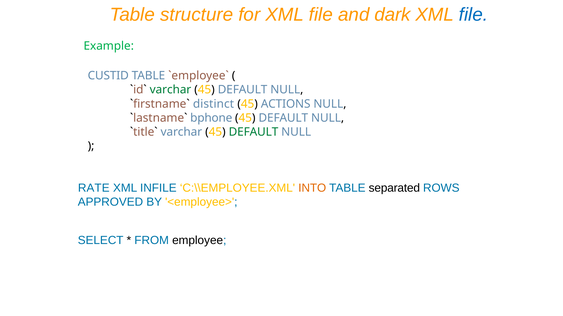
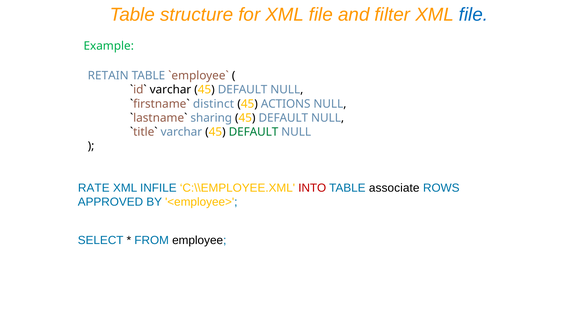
dark: dark -> filter (392, 15)
CUSTID: CUSTID -> RETAIN (108, 76)
varchar colour: green -> black (170, 90)
bphone: bphone -> sharing (211, 118)
INTO colour: orange -> red (312, 188)
separated: separated -> associate (394, 188)
